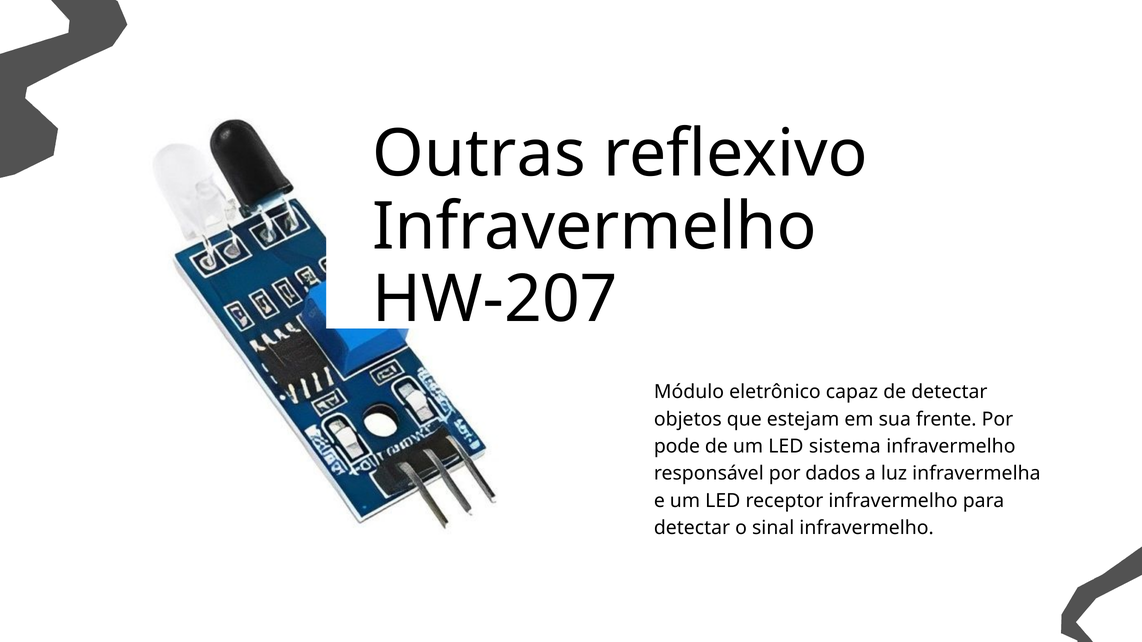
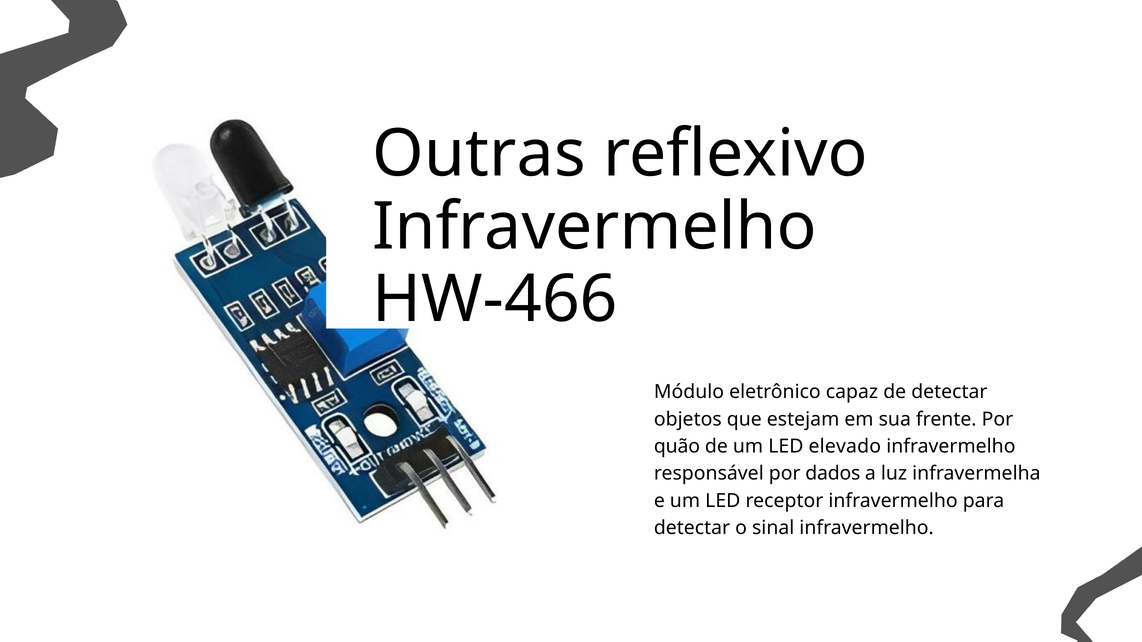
HW-207: HW-207 -> HW-466 (495, 300)
pode: pode -> quão (677, 447)
sistema: sistema -> elevado (845, 447)
